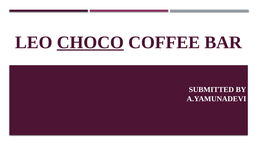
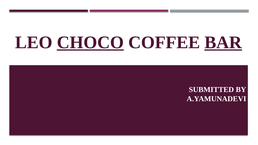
BAR underline: none -> present (223, 42)
